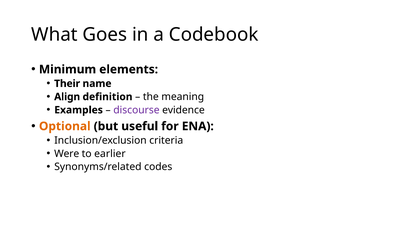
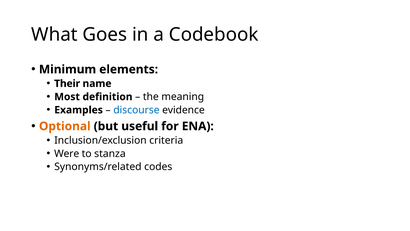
Align: Align -> Most (67, 97)
discourse colour: purple -> blue (136, 110)
earlier: earlier -> stanza (110, 153)
